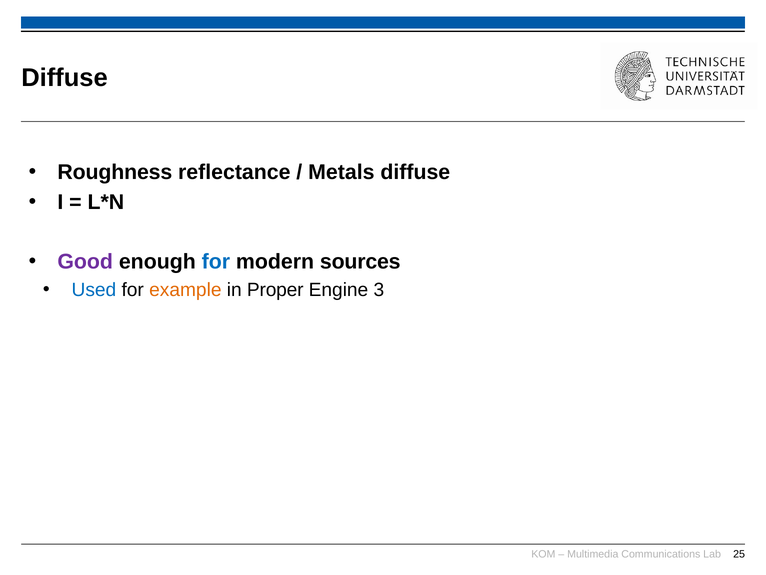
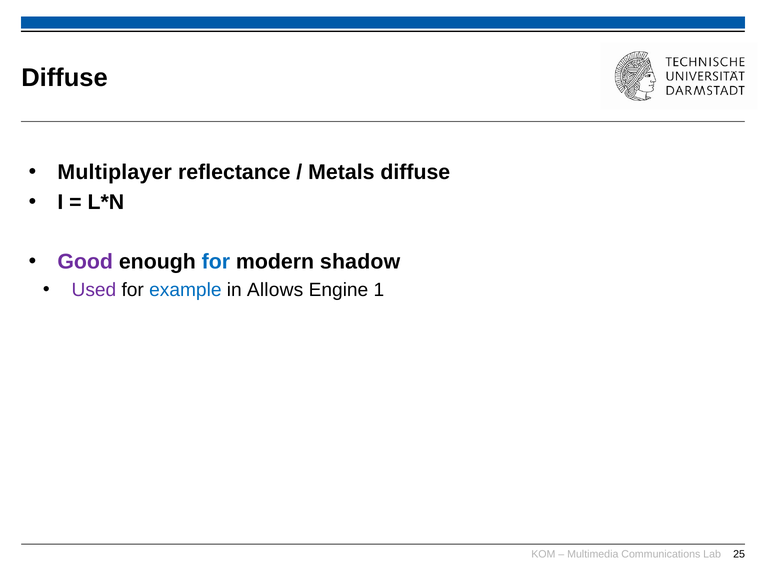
Roughness: Roughness -> Multiplayer (115, 172)
sources: sources -> shadow (360, 262)
Used colour: blue -> purple (94, 290)
example colour: orange -> blue (185, 290)
Proper: Proper -> Allows (275, 290)
3: 3 -> 1 (379, 290)
